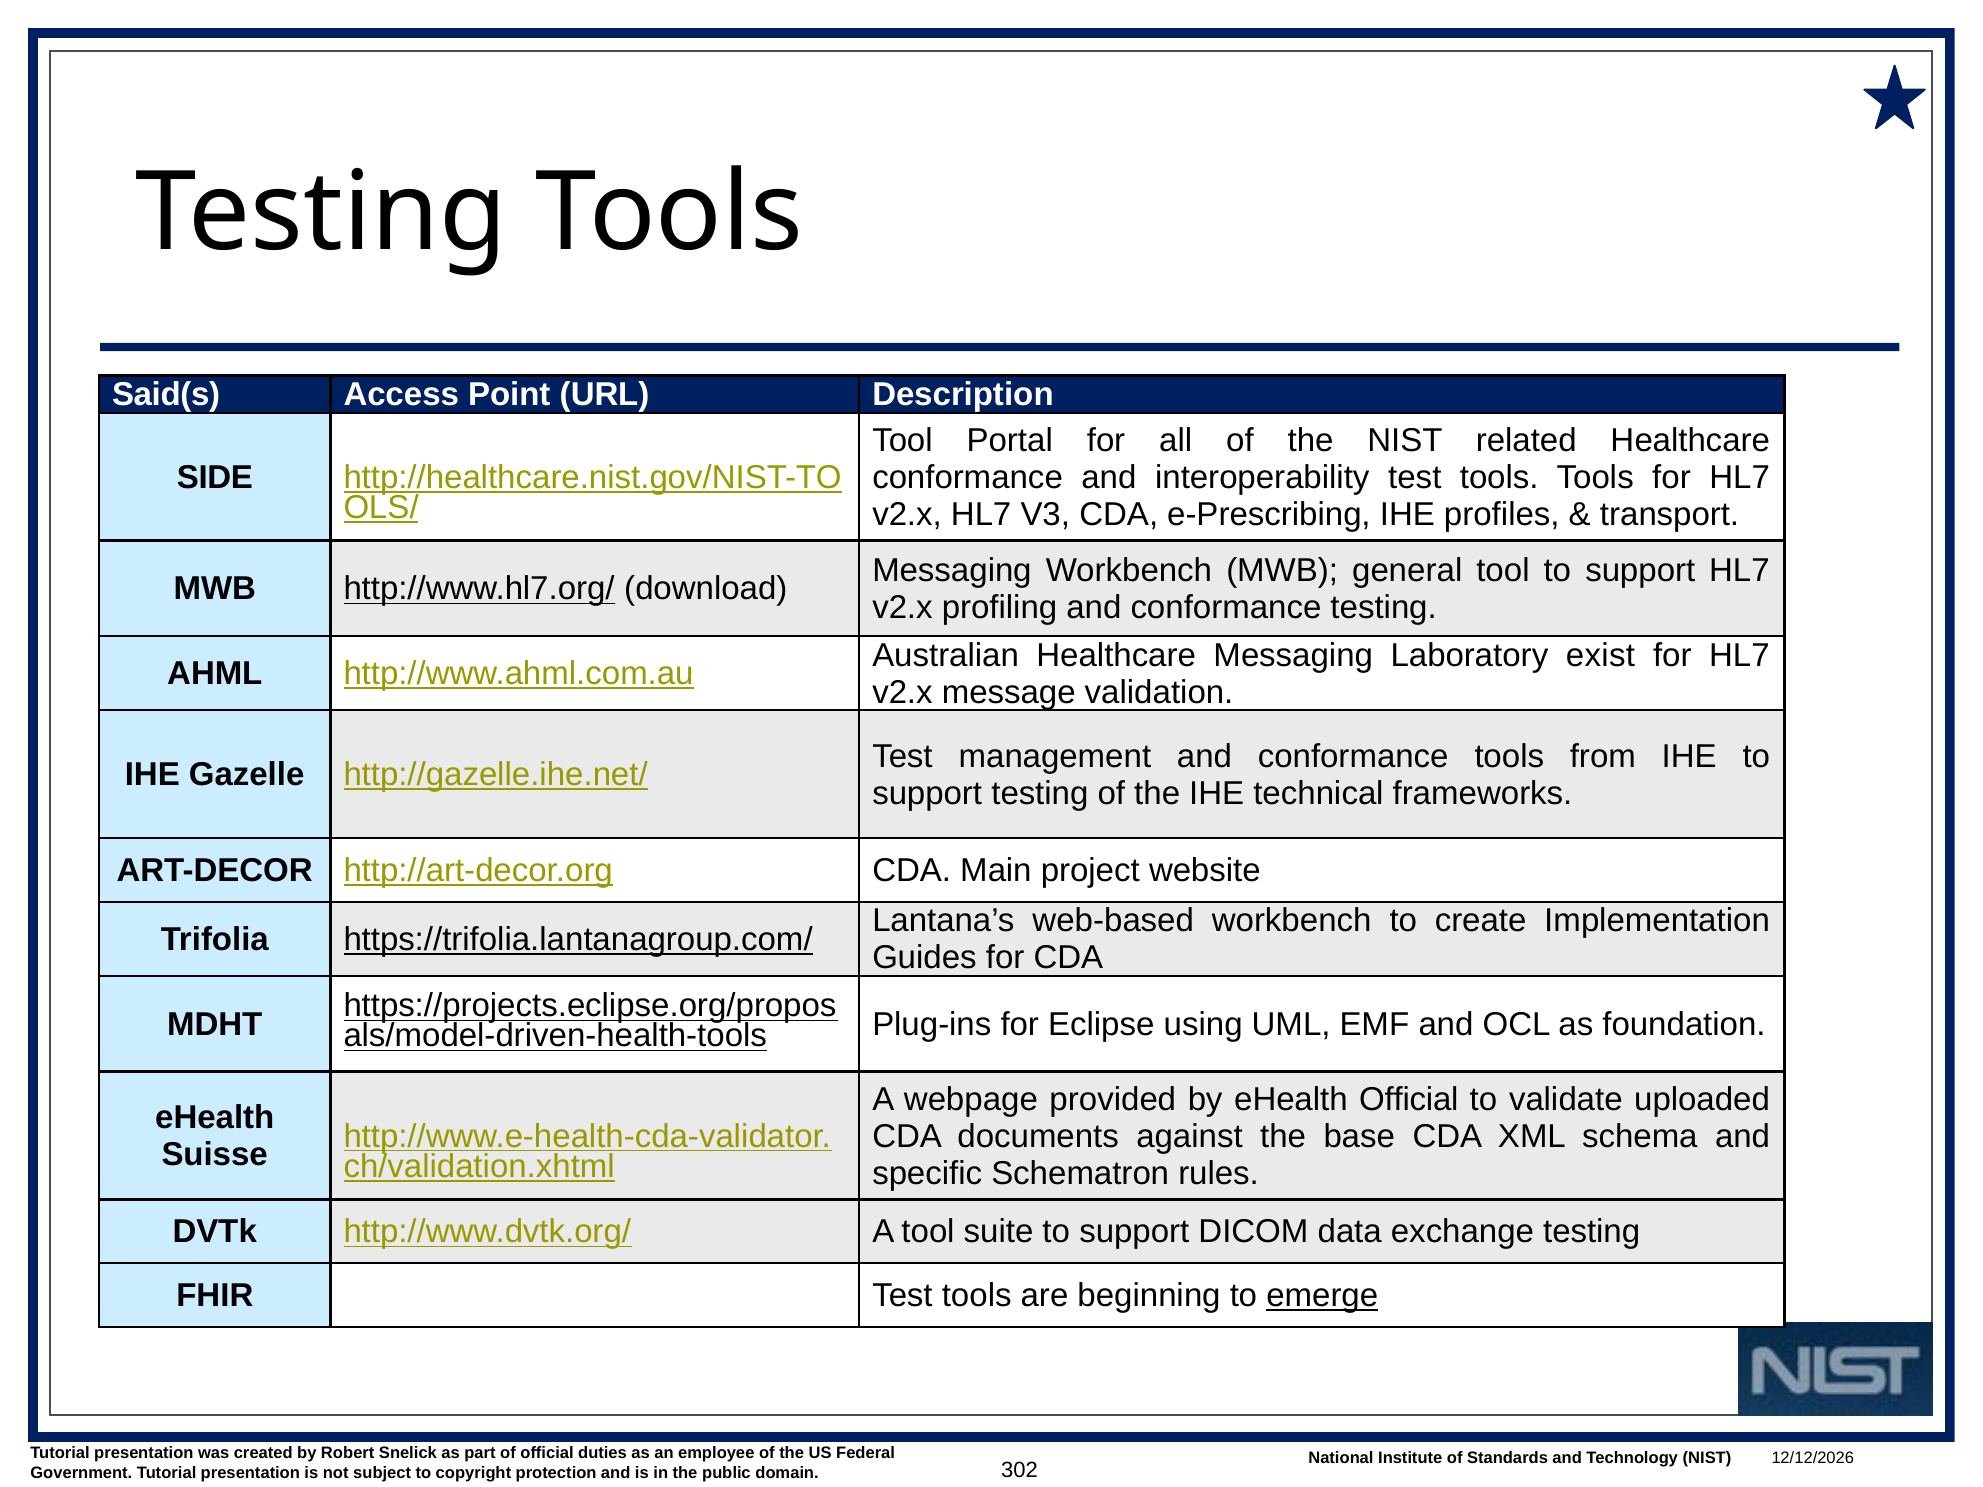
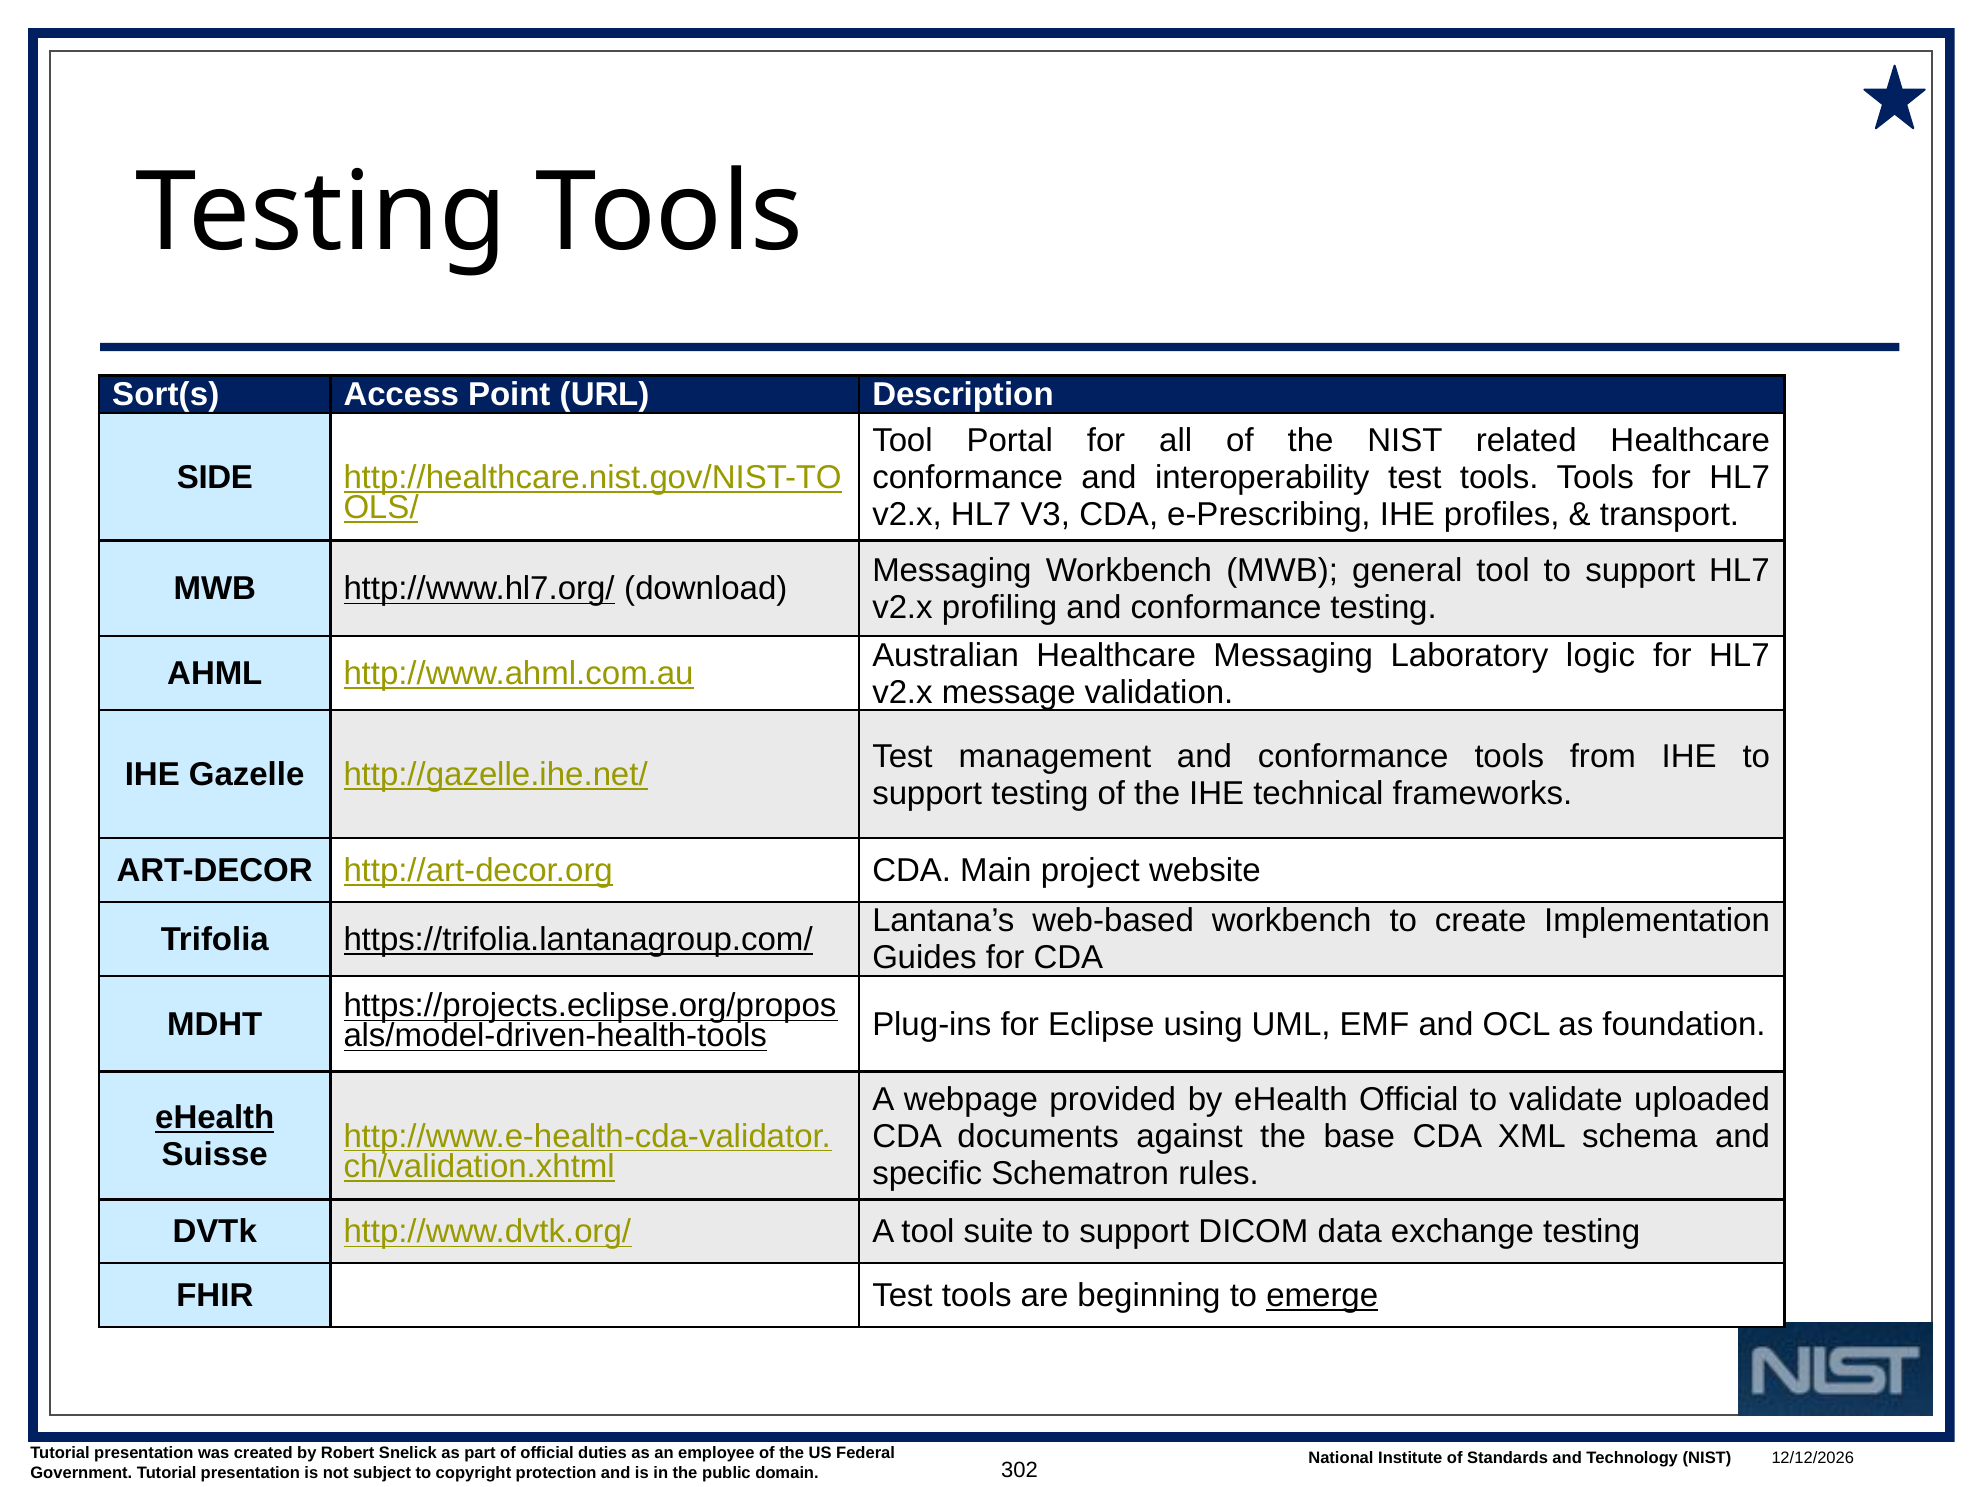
Said(s: Said(s -> Sort(s (166, 395)
exist: exist -> logic (1601, 655)
eHealth underline: none -> present (215, 1118)
